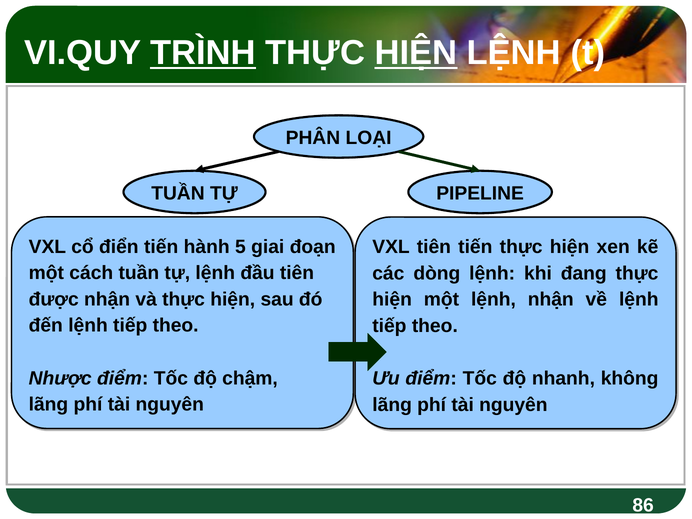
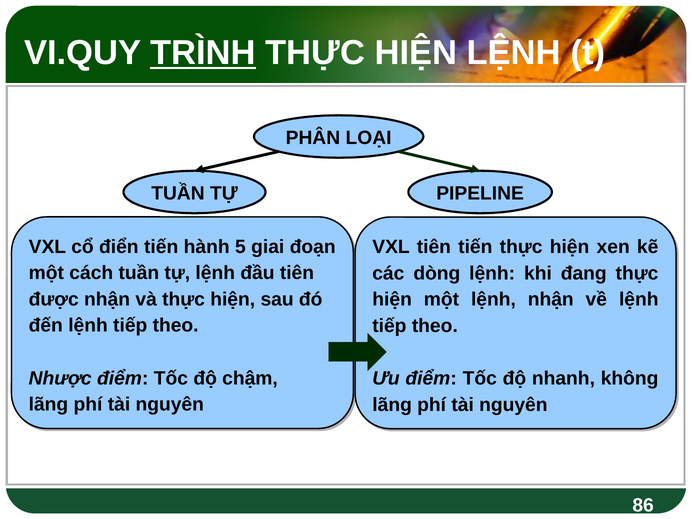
HIỆN underline: present -> none (416, 53)
